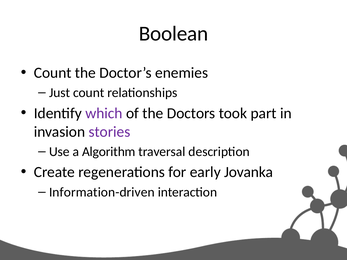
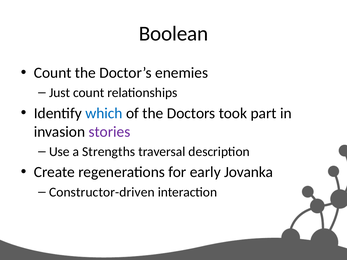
which colour: purple -> blue (104, 113)
Algorithm: Algorithm -> Strengths (109, 152)
Information-driven: Information-driven -> Constructor-driven (102, 192)
